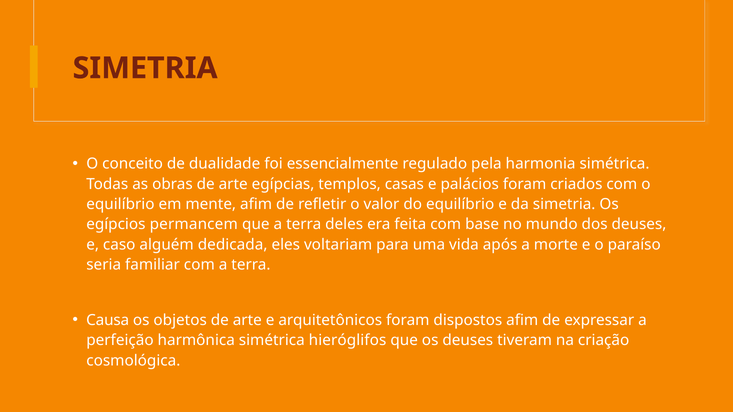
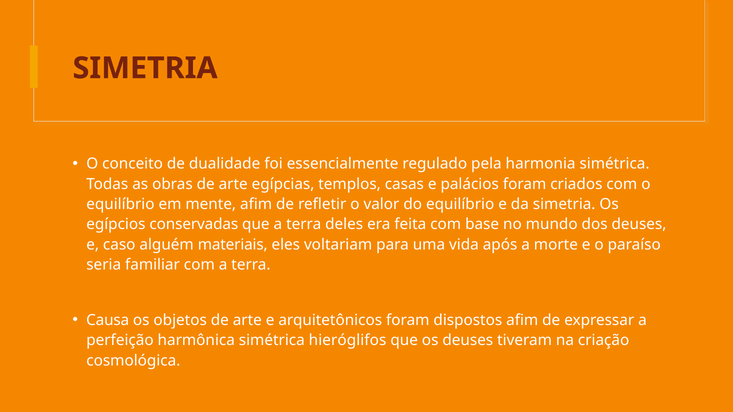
permancem: permancem -> conservadas (194, 225)
dedicada: dedicada -> materiais (233, 245)
